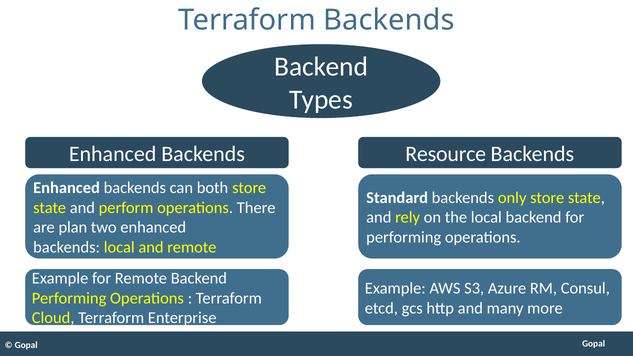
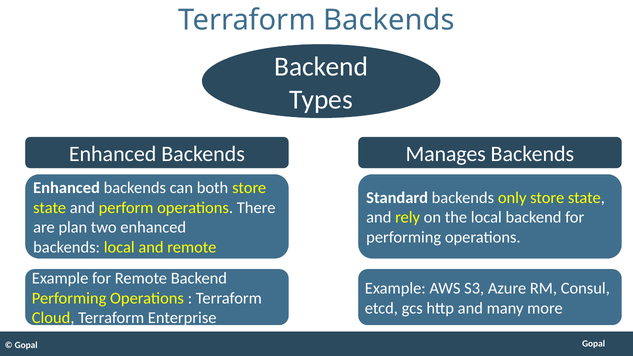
Resource: Resource -> Manages (446, 154)
